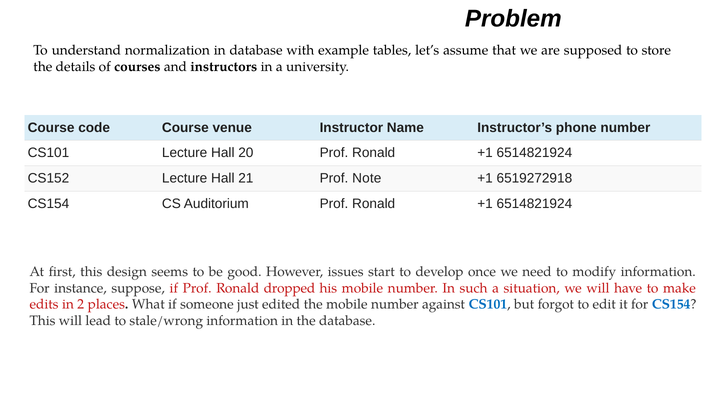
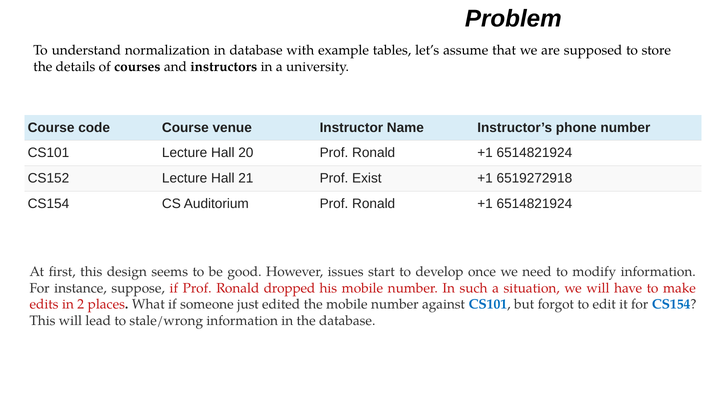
Note: Note -> Exist (367, 178)
